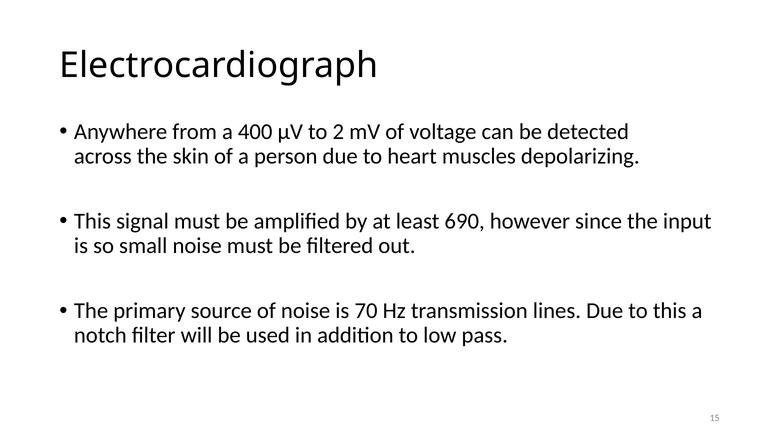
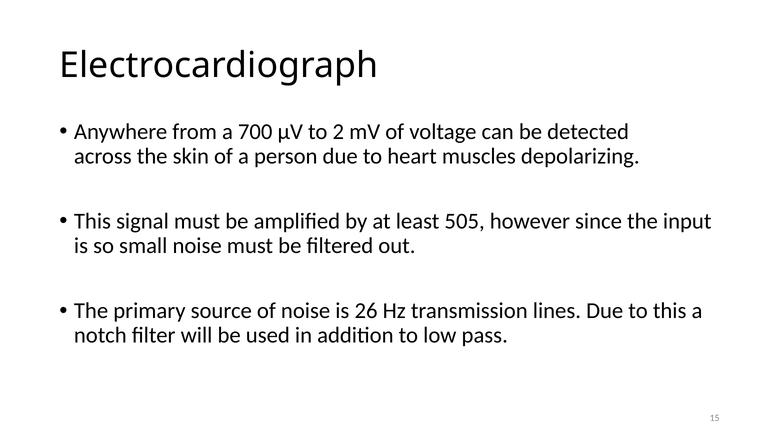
400: 400 -> 700 (255, 132)
690: 690 -> 505 (465, 221)
70: 70 -> 26 (366, 311)
